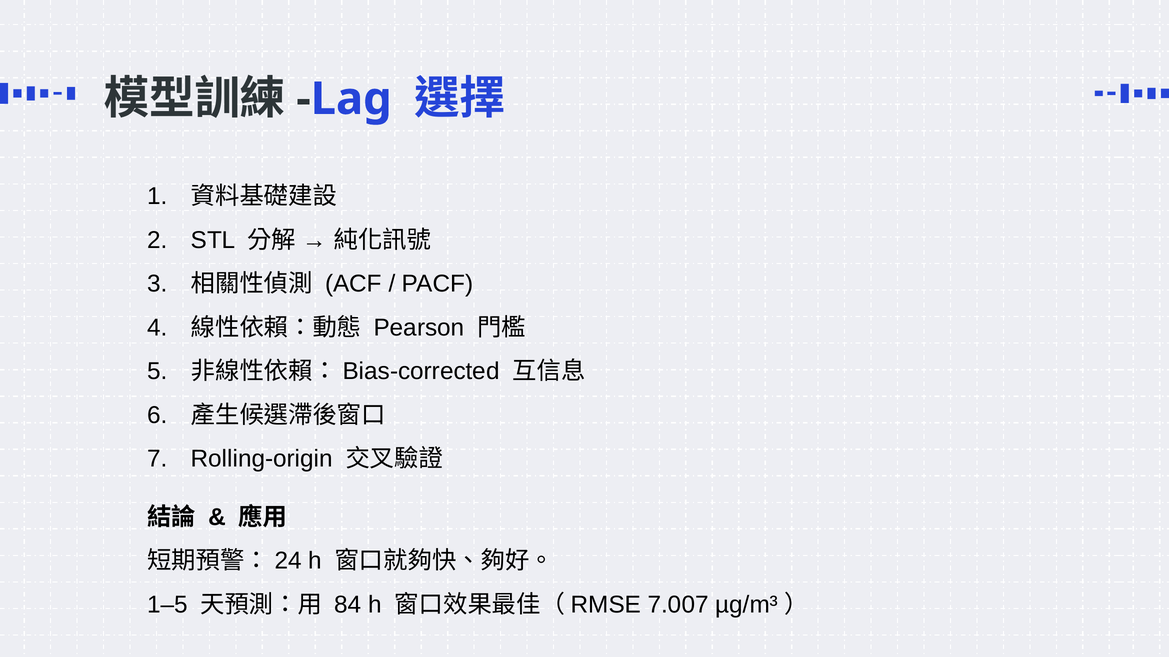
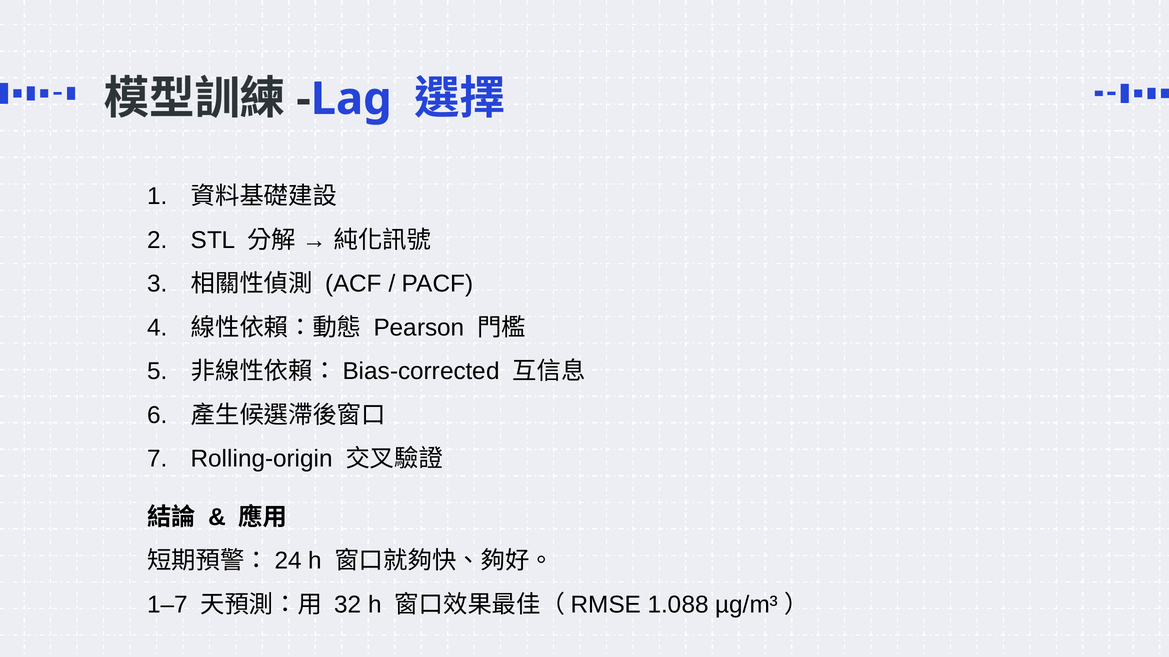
1–5: 1–5 -> 1–7 (167, 605)
84: 84 -> 32 (348, 605)
7.007: 7.007 -> 1.088 (678, 605)
